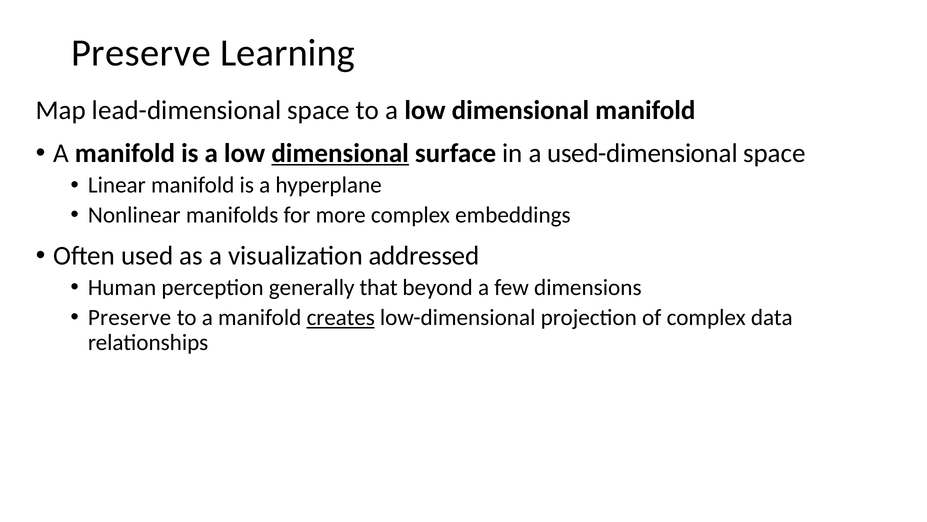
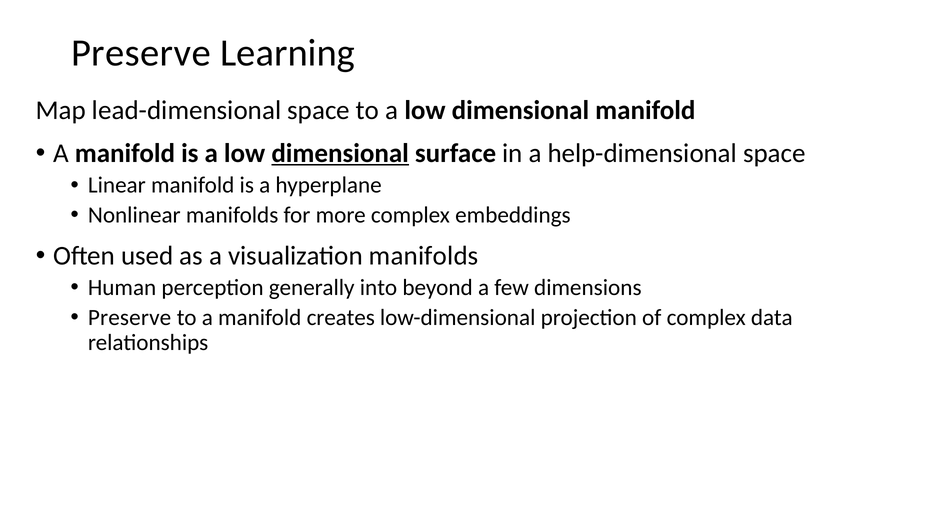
used-dimensional: used-dimensional -> help-dimensional (642, 153)
visualization addressed: addressed -> manifolds (424, 255)
that: that -> into (378, 287)
creates underline: present -> none (341, 317)
